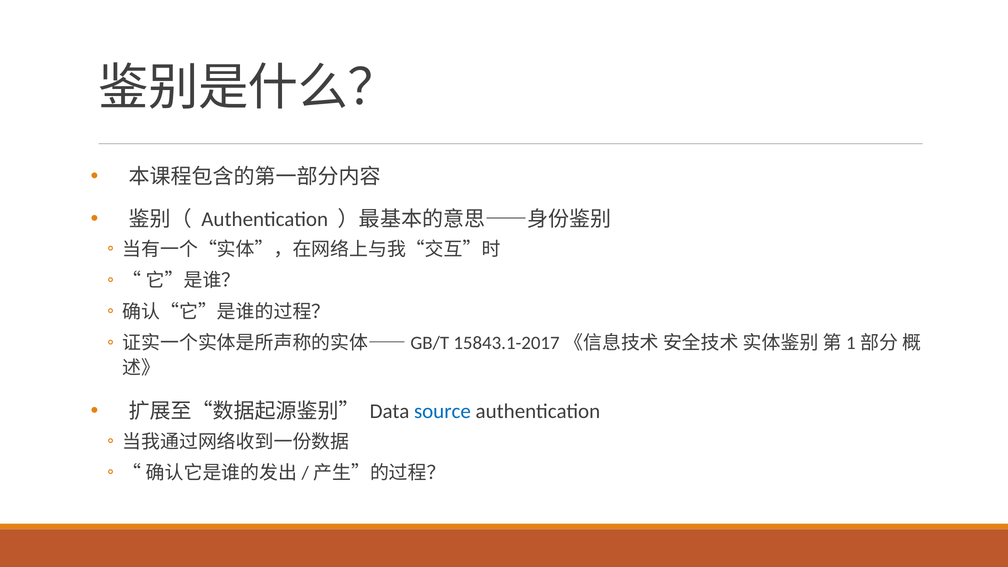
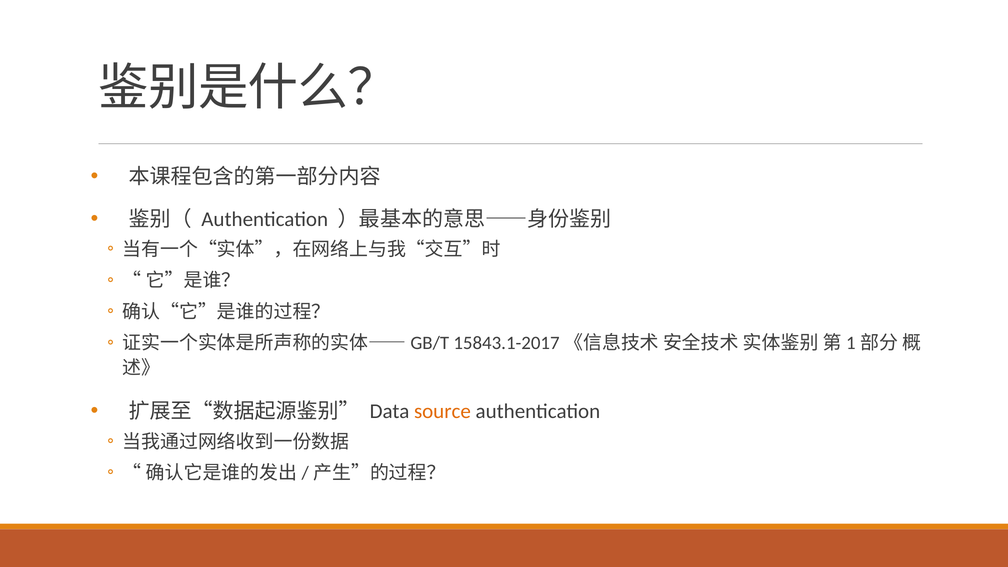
source colour: blue -> orange (442, 412)
